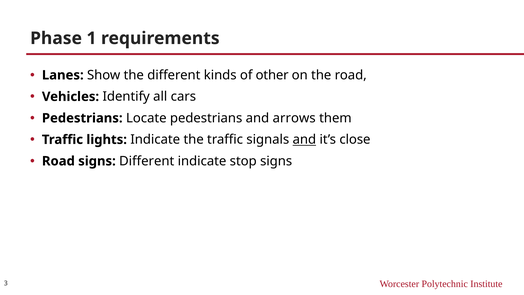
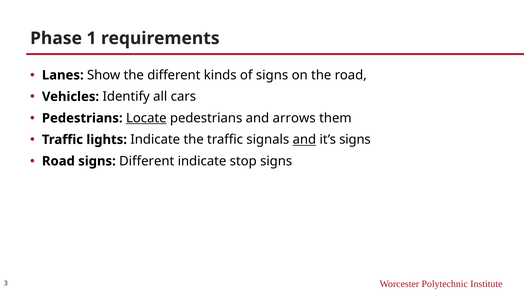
of other: other -> signs (272, 75)
Locate underline: none -> present (146, 118)
it’s close: close -> signs (355, 140)
